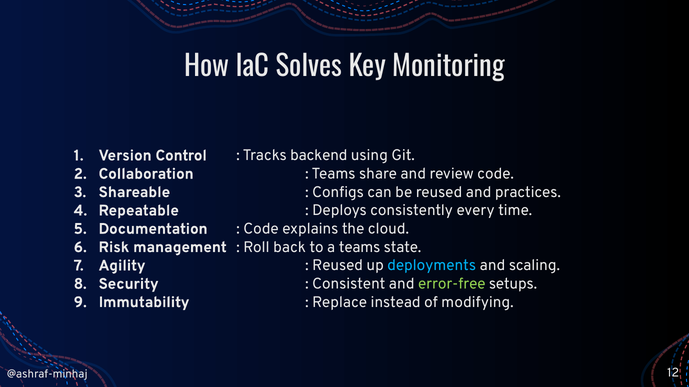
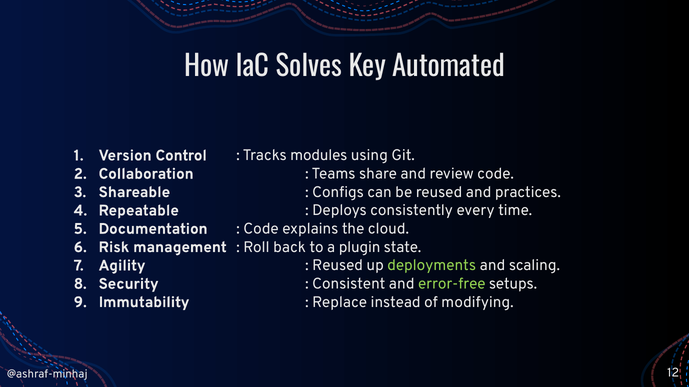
Monitoring: Monitoring -> Automated (449, 67)
backend: backend -> modules (319, 156)
a teams: teams -> plugin (360, 247)
deployments colour: light blue -> light green (432, 266)
